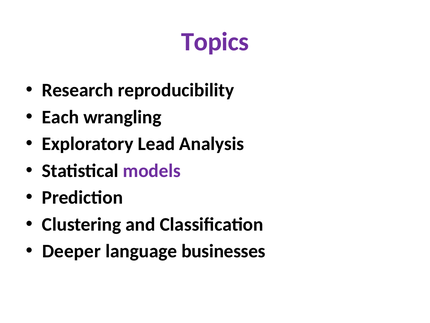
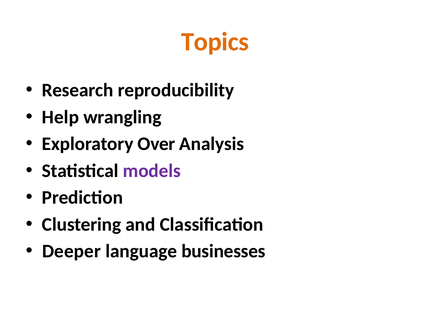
Topics colour: purple -> orange (215, 42)
Each: Each -> Help (60, 117)
Lead: Lead -> Over (157, 144)
